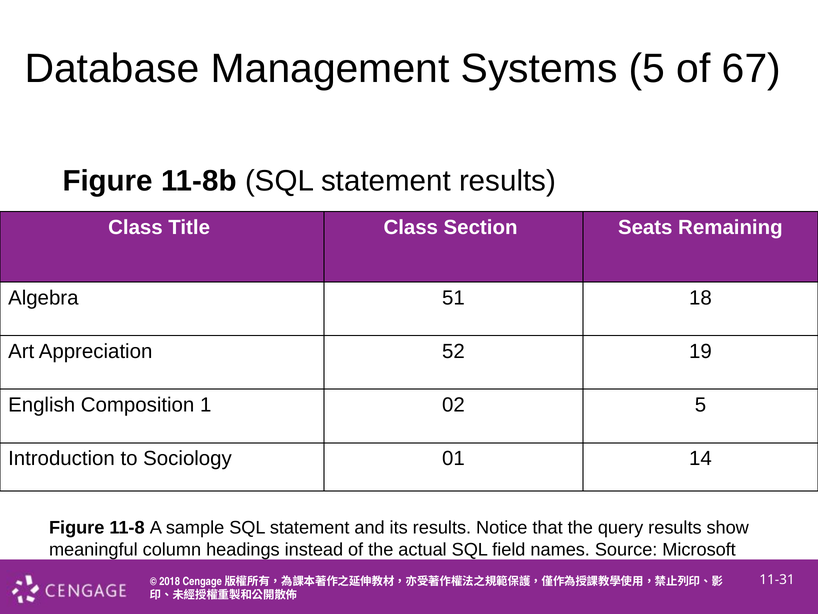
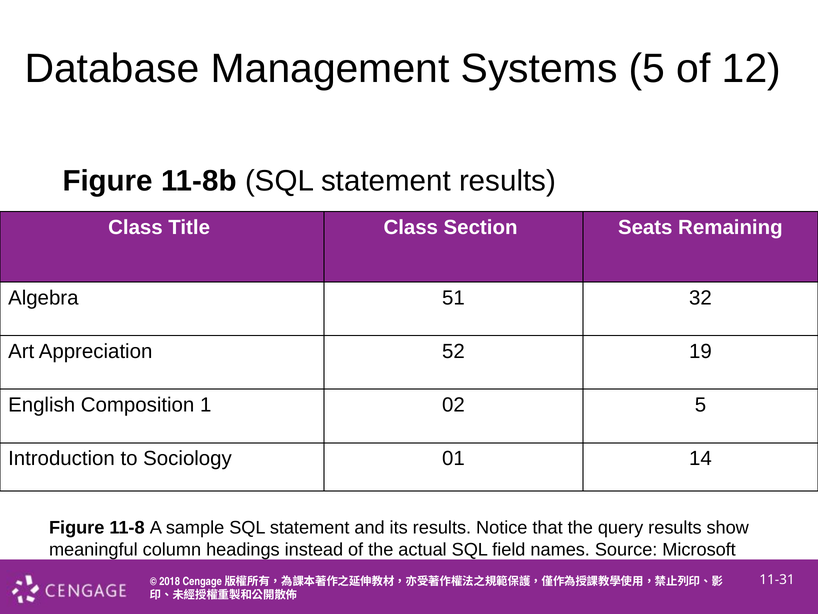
67: 67 -> 12 (751, 69)
18: 18 -> 32 (700, 298)
